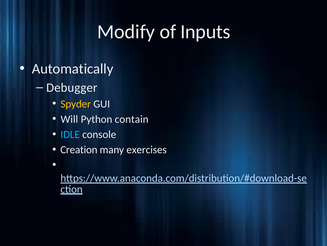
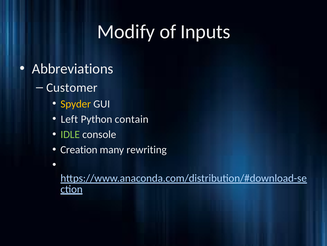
Automatically: Automatically -> Abbreviations (73, 69)
Debugger: Debugger -> Customer (72, 87)
Will: Will -> Left (69, 119)
IDLE colour: light blue -> light green (70, 134)
exercises: exercises -> rewriting (147, 149)
